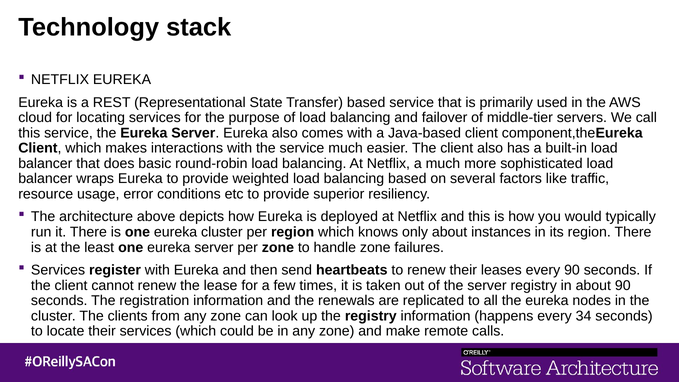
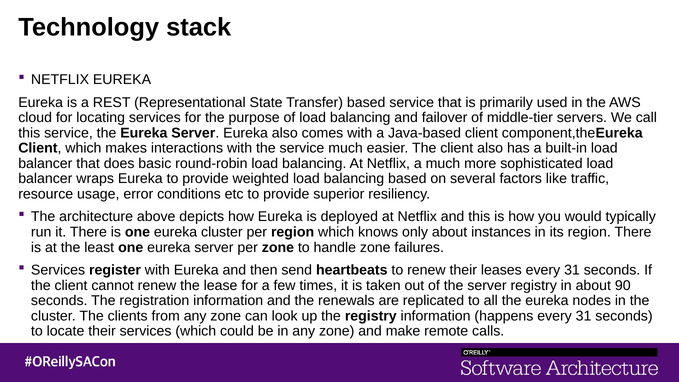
leases every 90: 90 -> 31 (572, 270)
happens every 34: 34 -> 31 (584, 316)
